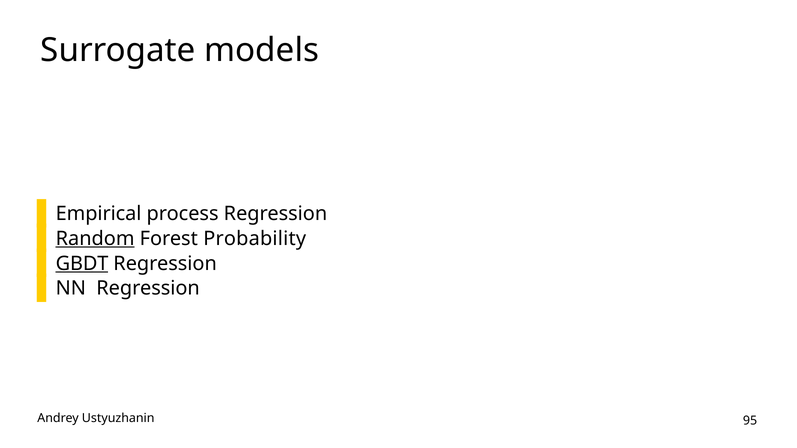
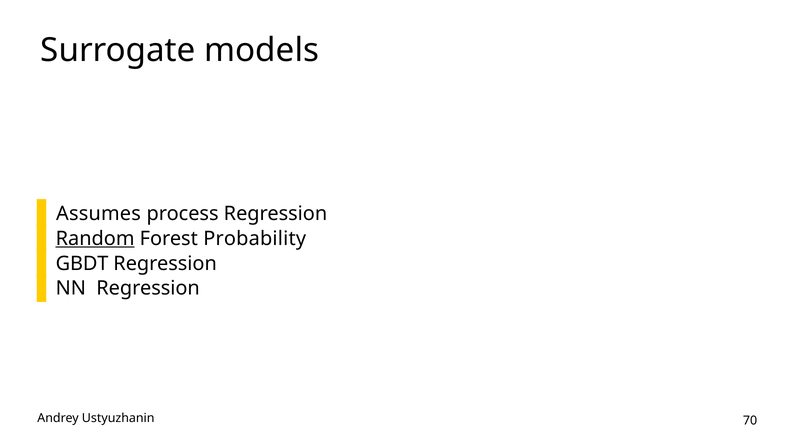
Empirical: Empirical -> Assumes (98, 214)
GBDT underline: present -> none (82, 264)
95: 95 -> 70 (750, 421)
